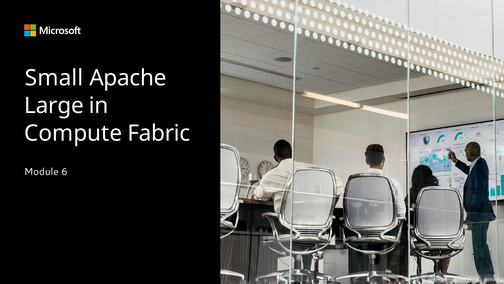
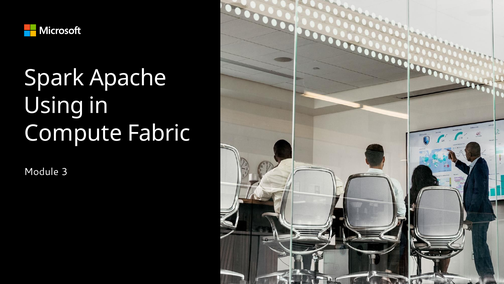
Small: Small -> Spark (54, 78)
Large: Large -> Using (54, 105)
6: 6 -> 3 (65, 171)
